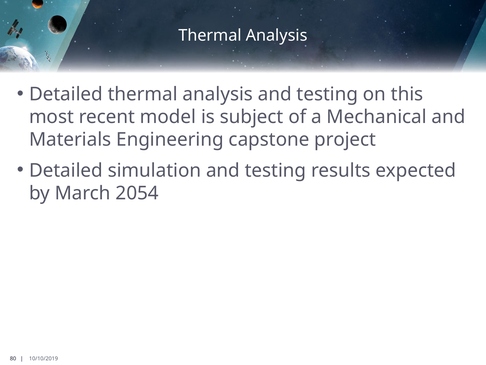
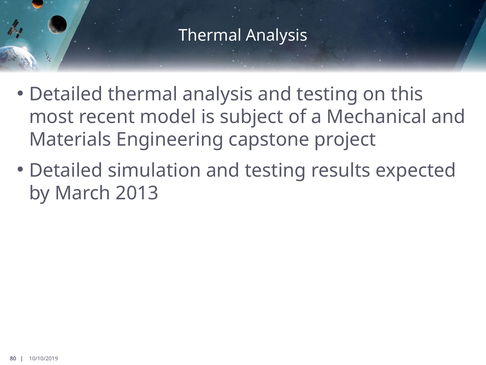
2054: 2054 -> 2013 (137, 193)
